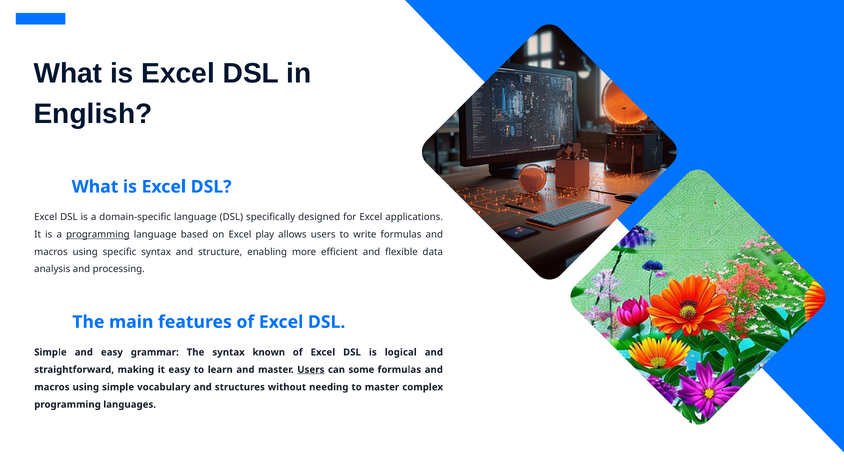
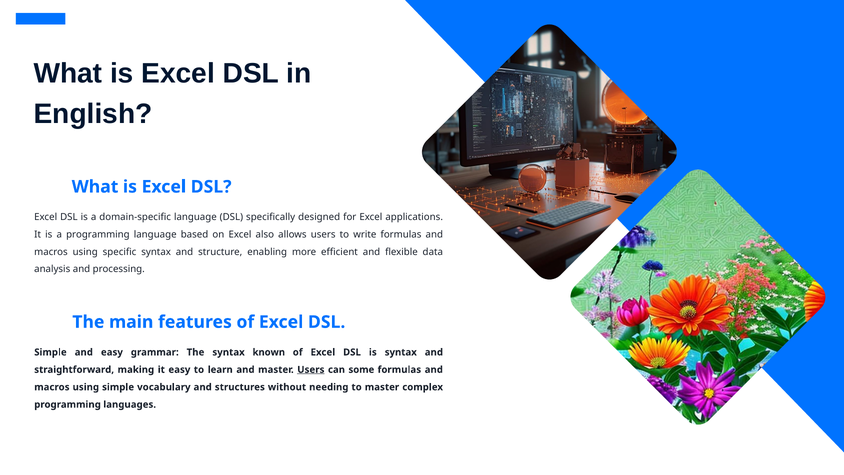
programming underline: present -> none (98, 234)
play: play -> also (265, 234)
is logical: logical -> syntax (401, 352)
